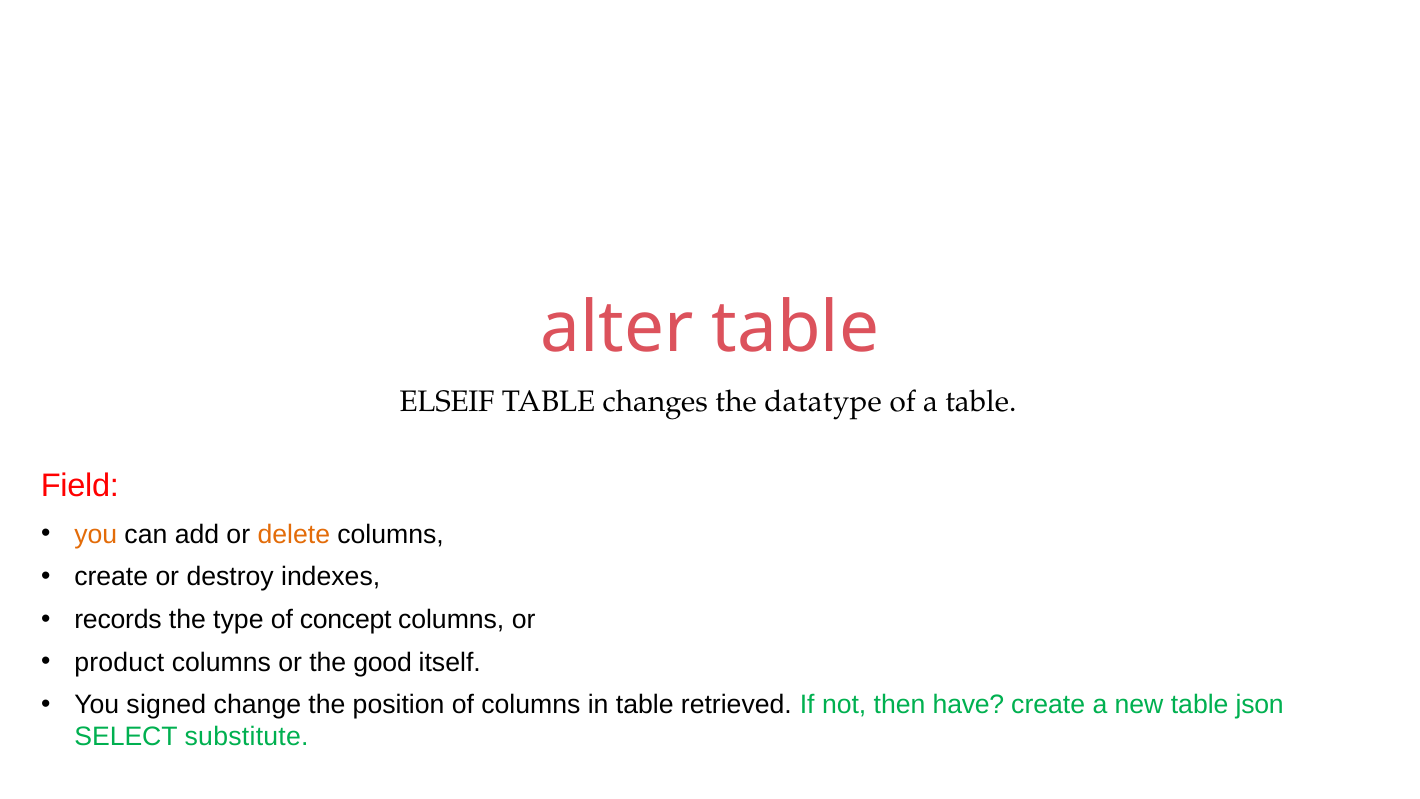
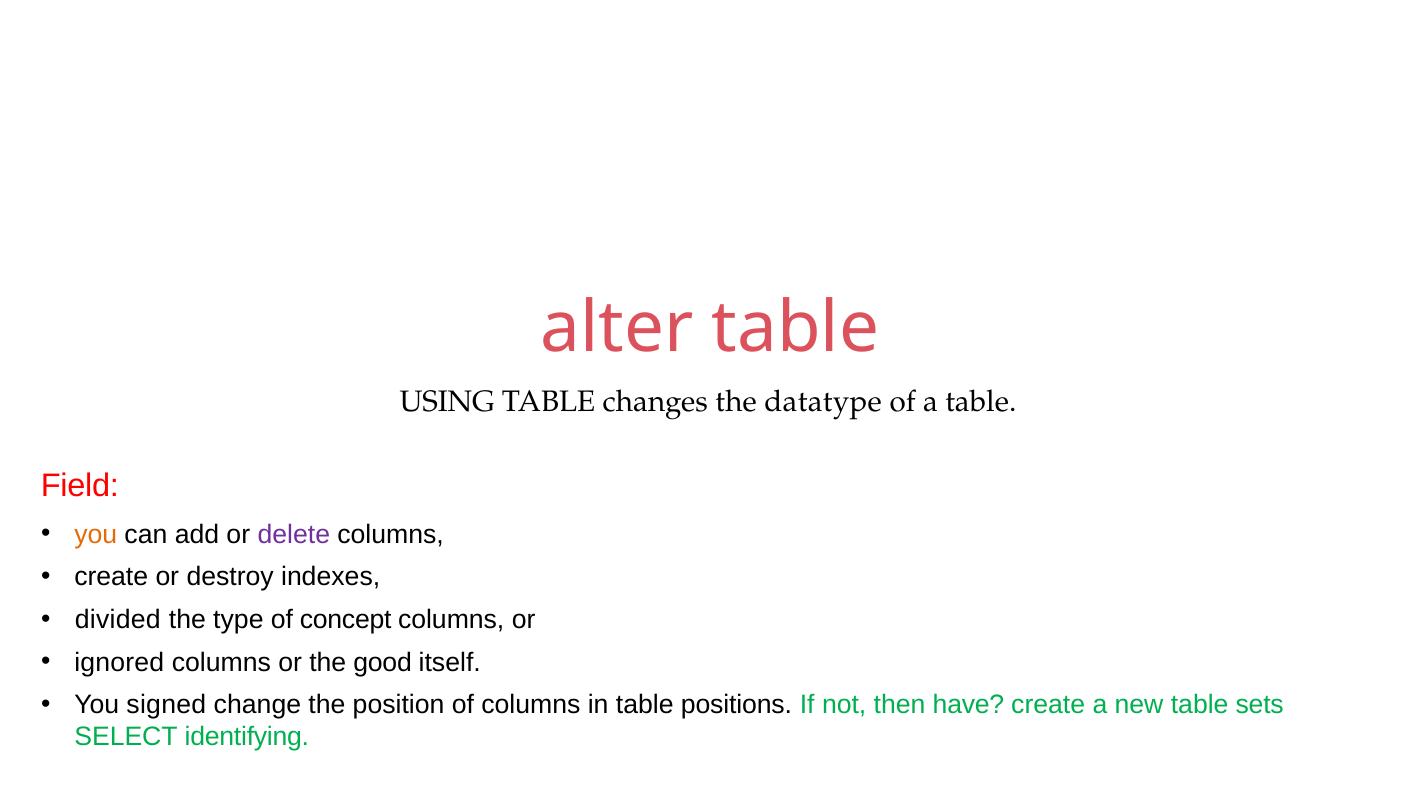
ELSEIF: ELSEIF -> USING (447, 401)
delete colour: orange -> purple (294, 534)
records: records -> divided (118, 620)
product: product -> ignored (119, 662)
retrieved: retrieved -> positions (736, 705)
json: json -> sets (1260, 705)
substitute: substitute -> identifying (247, 737)
